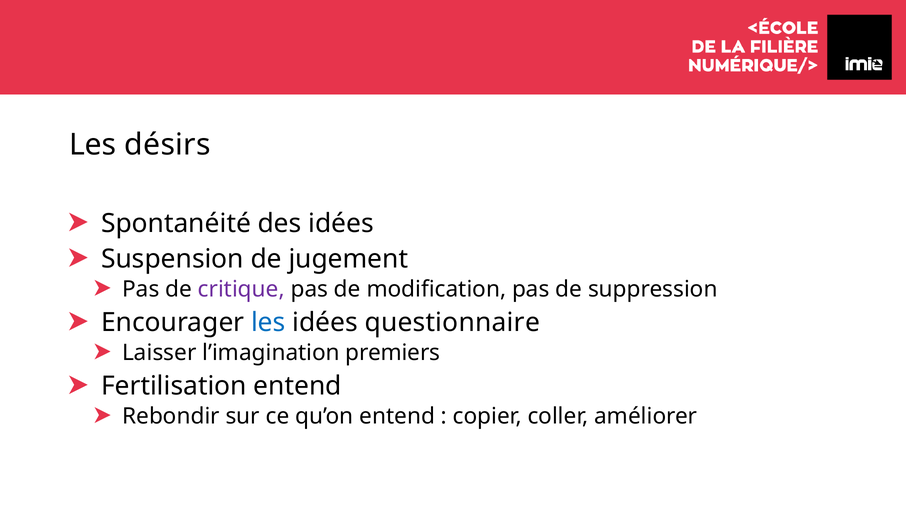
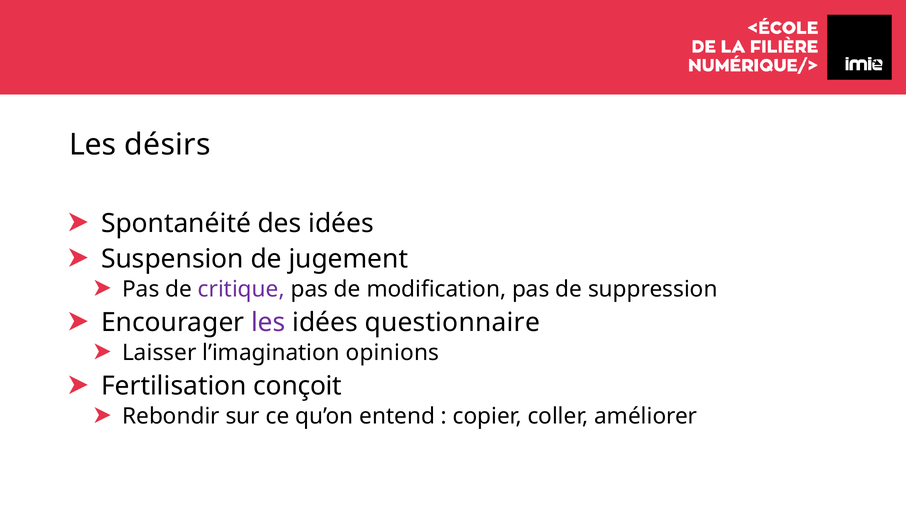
les colour: blue -> purple (268, 322)
premiers: premiers -> opinions (393, 352)
Fertilisation entend: entend -> conçoit (298, 386)
